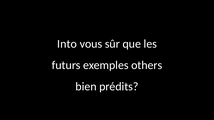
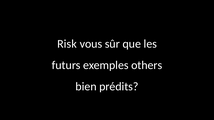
Into: Into -> Risk (67, 44)
